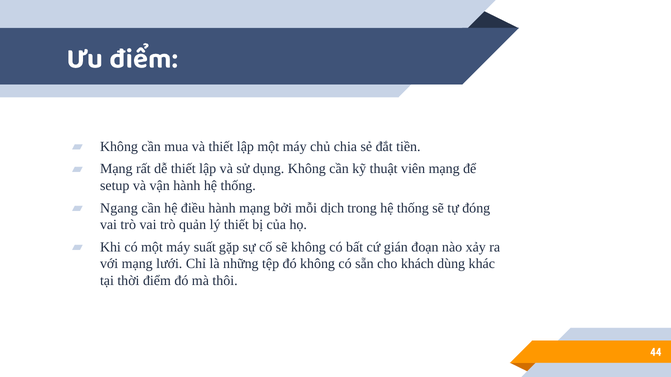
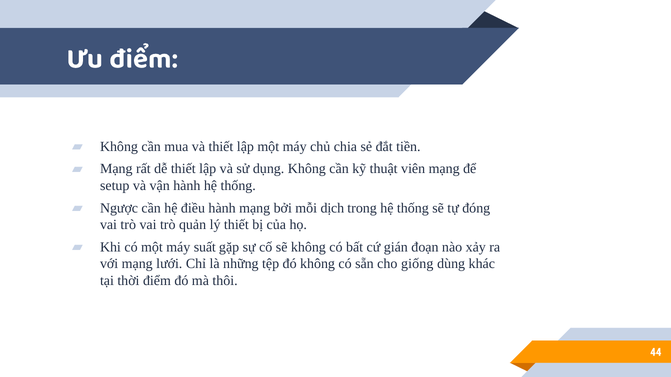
Ngang: Ngang -> Ngược (119, 208)
khách: khách -> giống (417, 264)
